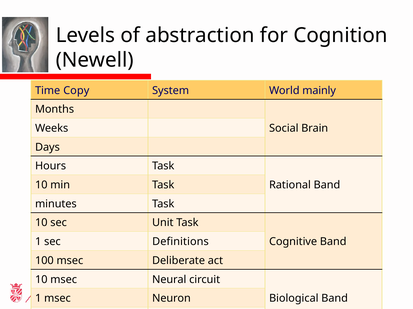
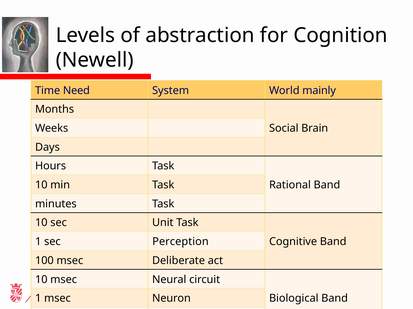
Copy: Copy -> Need (76, 91)
Definitions: Definitions -> Perception (180, 242)
